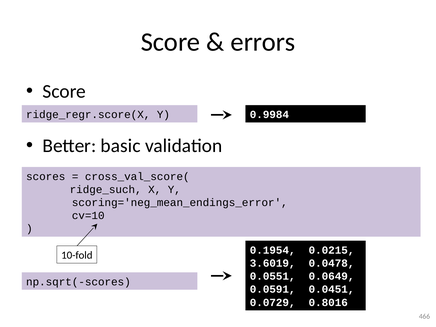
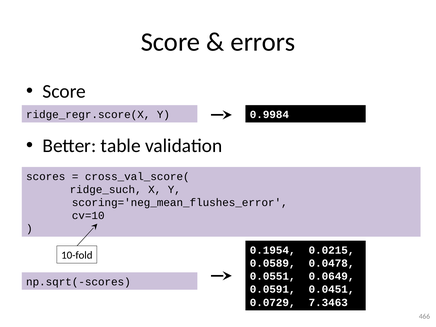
basic: basic -> table (121, 146)
scoring='neg_mean_endings_error: scoring='neg_mean_endings_error -> scoring='neg_mean_flushes_error (180, 203)
3.6019: 3.6019 -> 0.0589 (273, 263)
0.8016: 0.8016 -> 7.3463 (328, 302)
